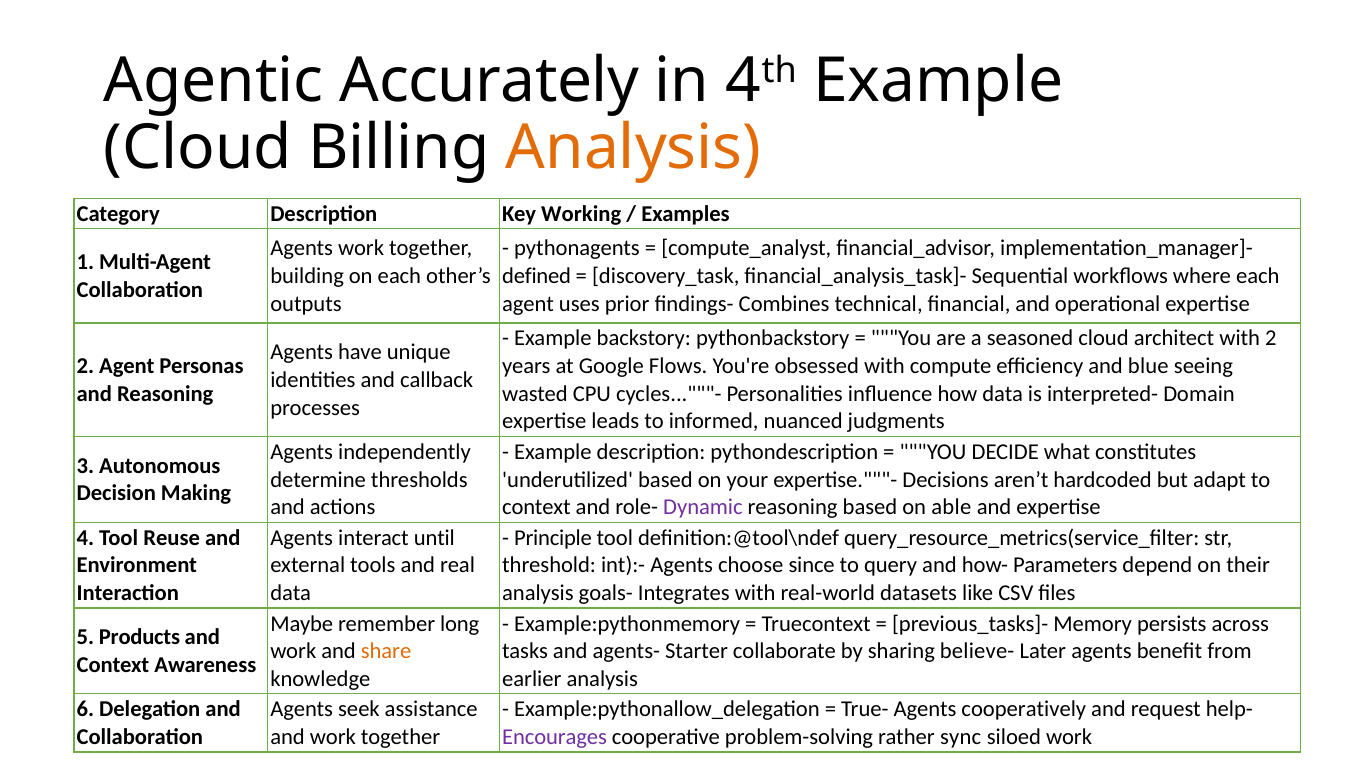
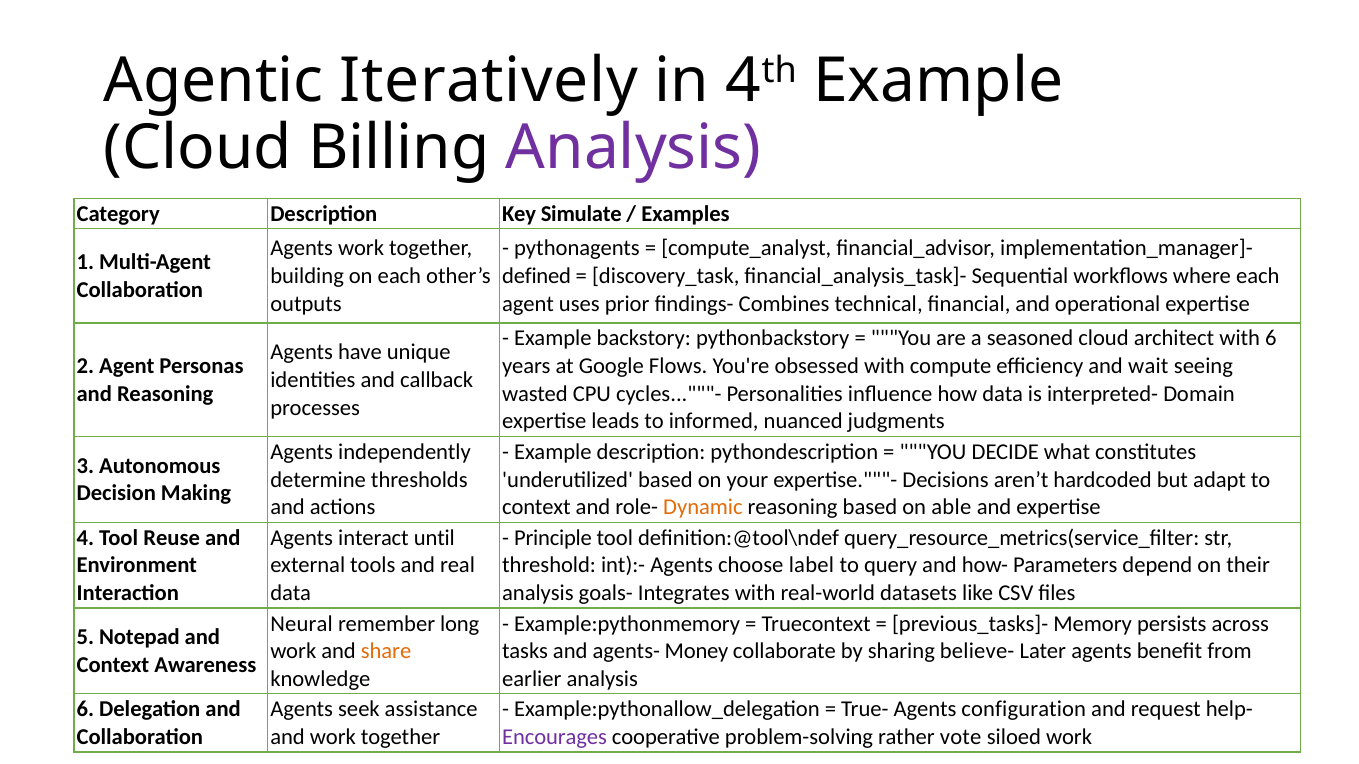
Accurately: Accurately -> Iteratively (489, 81)
Analysis colour: orange -> purple (633, 148)
Working: Working -> Simulate (581, 214)
with 2: 2 -> 6 (1271, 339)
blue: blue -> wait (1148, 366)
Dynamic colour: purple -> orange (703, 508)
since: since -> label (811, 566)
Maybe: Maybe -> Neural (302, 624)
Products: Products -> Notepad (139, 638)
Starter: Starter -> Money (697, 652)
cooperatively: cooperatively -> configuration (1024, 710)
sync: sync -> vote (961, 737)
